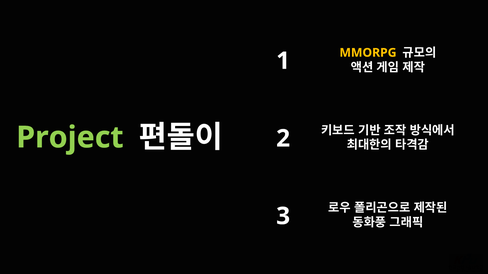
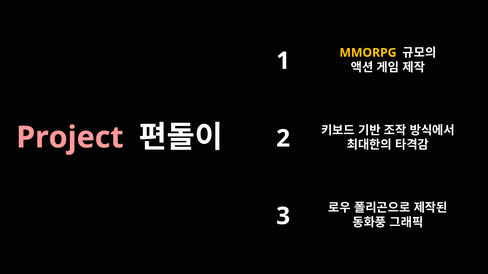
Project colour: light green -> pink (70, 138)
